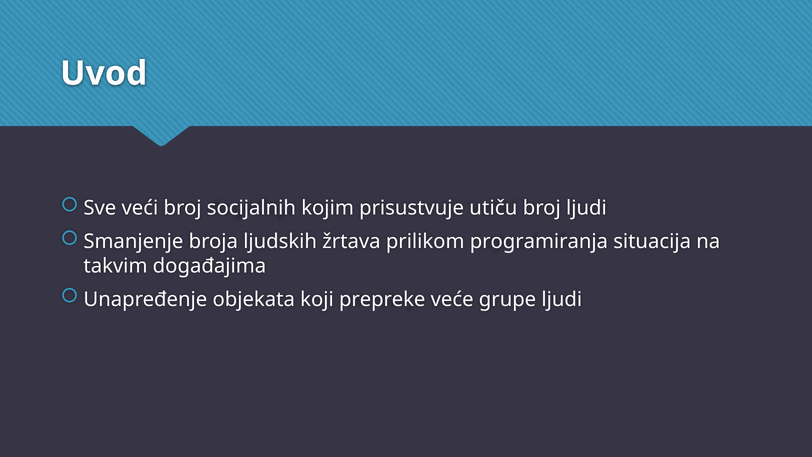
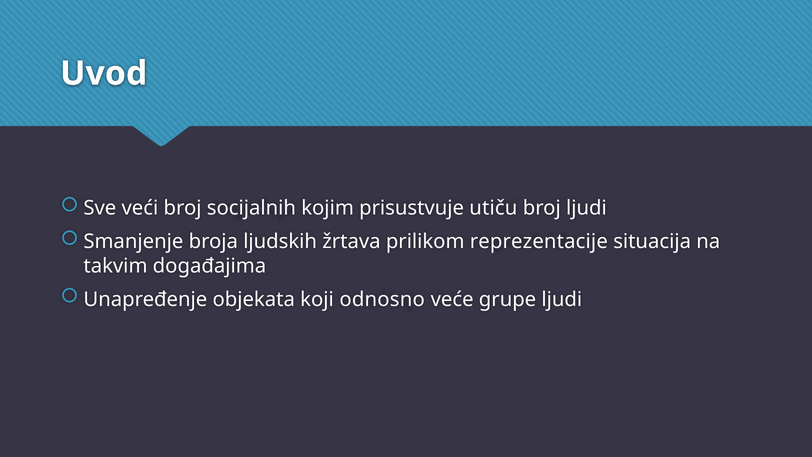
programiranja: programiranja -> reprezentacije (539, 242)
prepreke: prepreke -> odnosno (382, 299)
